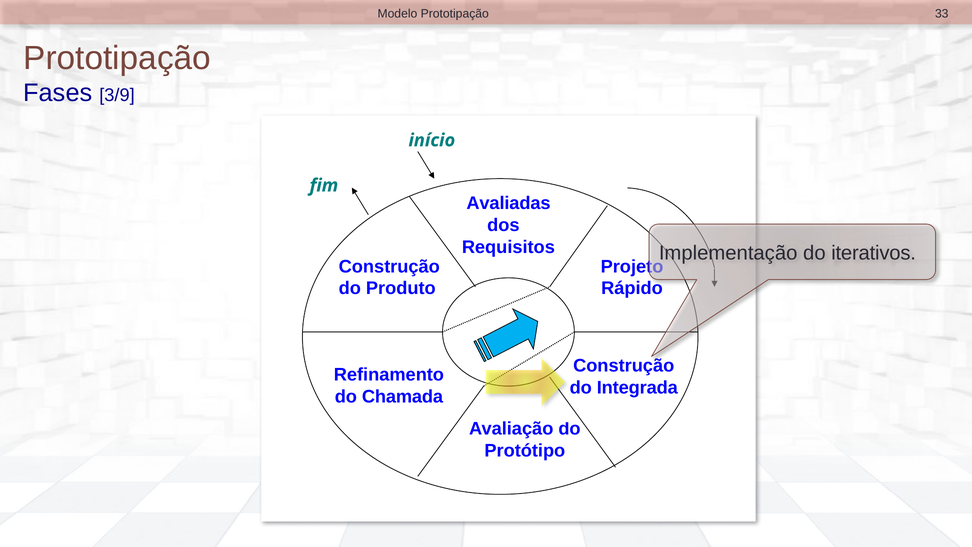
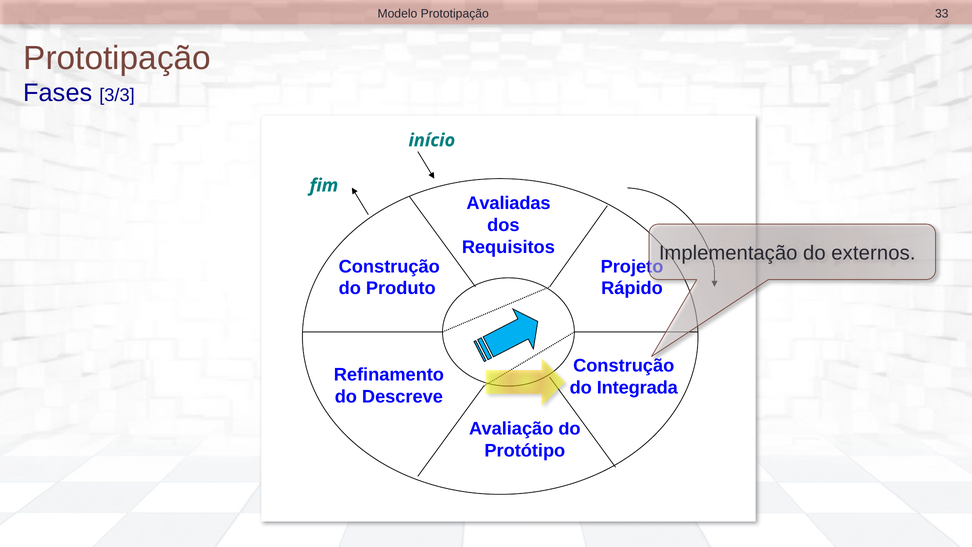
3/9: 3/9 -> 3/3 (117, 95)
iterativos: iterativos -> externos (873, 253)
Chamada: Chamada -> Descreve (402, 397)
